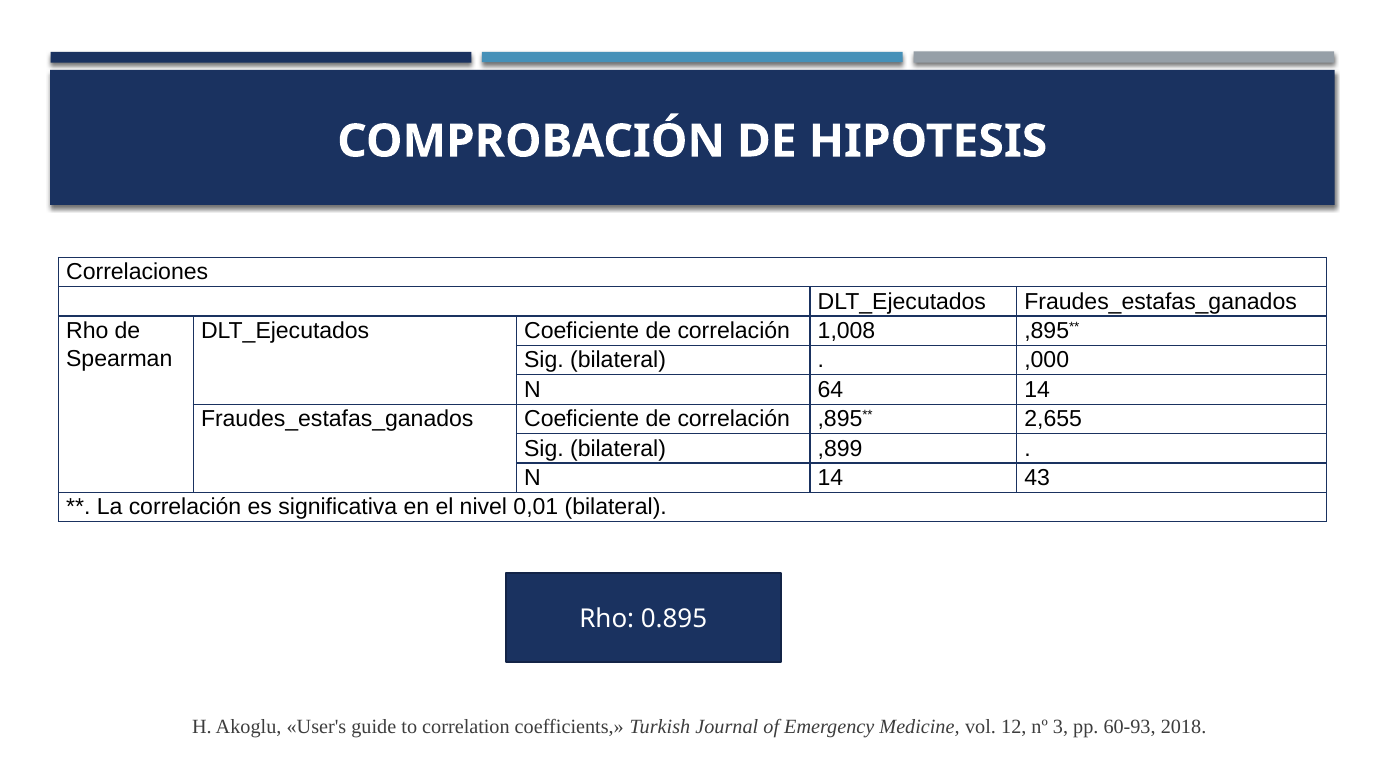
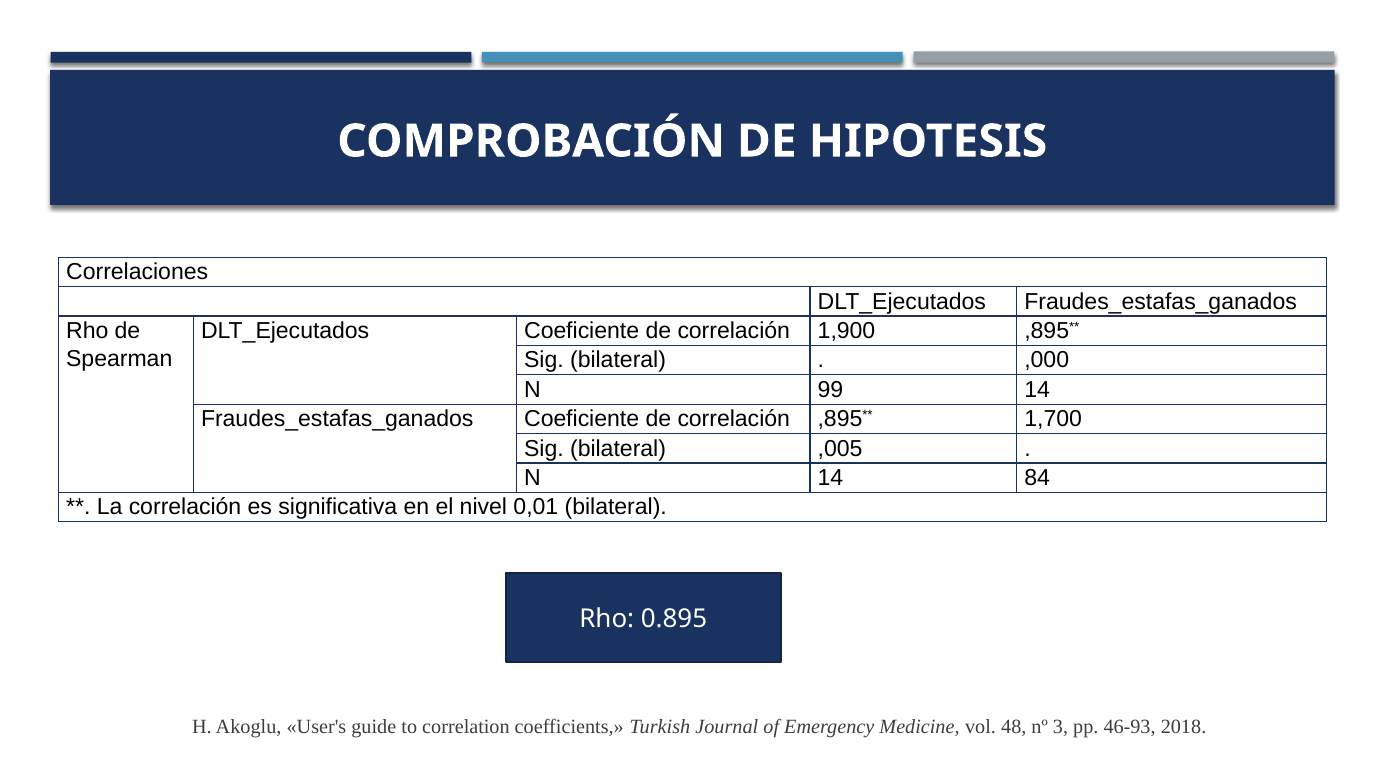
1,008: 1,008 -> 1,900 (846, 331)
64: 64 -> 99 (831, 390)
2,655: 2,655 -> 1,700 (1053, 419)
,899: ,899 -> ,005 (840, 448)
43: 43 -> 84 (1037, 478)
12: 12 -> 48 (1014, 727)
60-93: 60-93 -> 46-93 (1130, 727)
